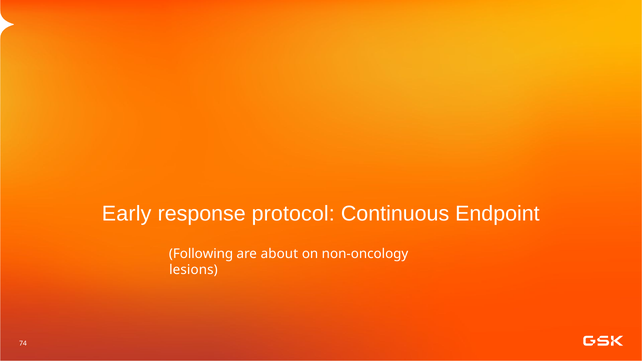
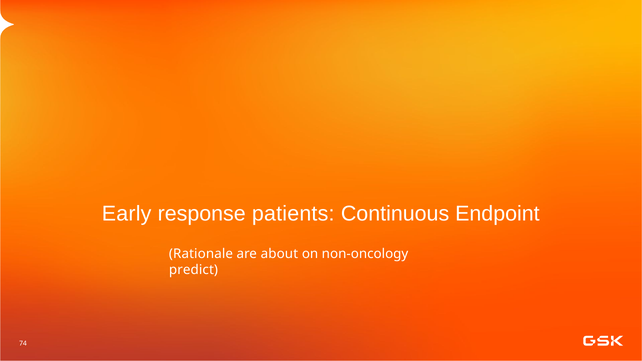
protocol: protocol -> patients (293, 214)
Following: Following -> Rationale (201, 254)
lesions: lesions -> predict (193, 270)
